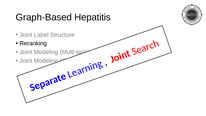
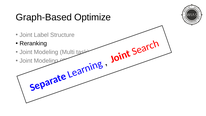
Hepatitis: Hepatitis -> Optimize (93, 17)
